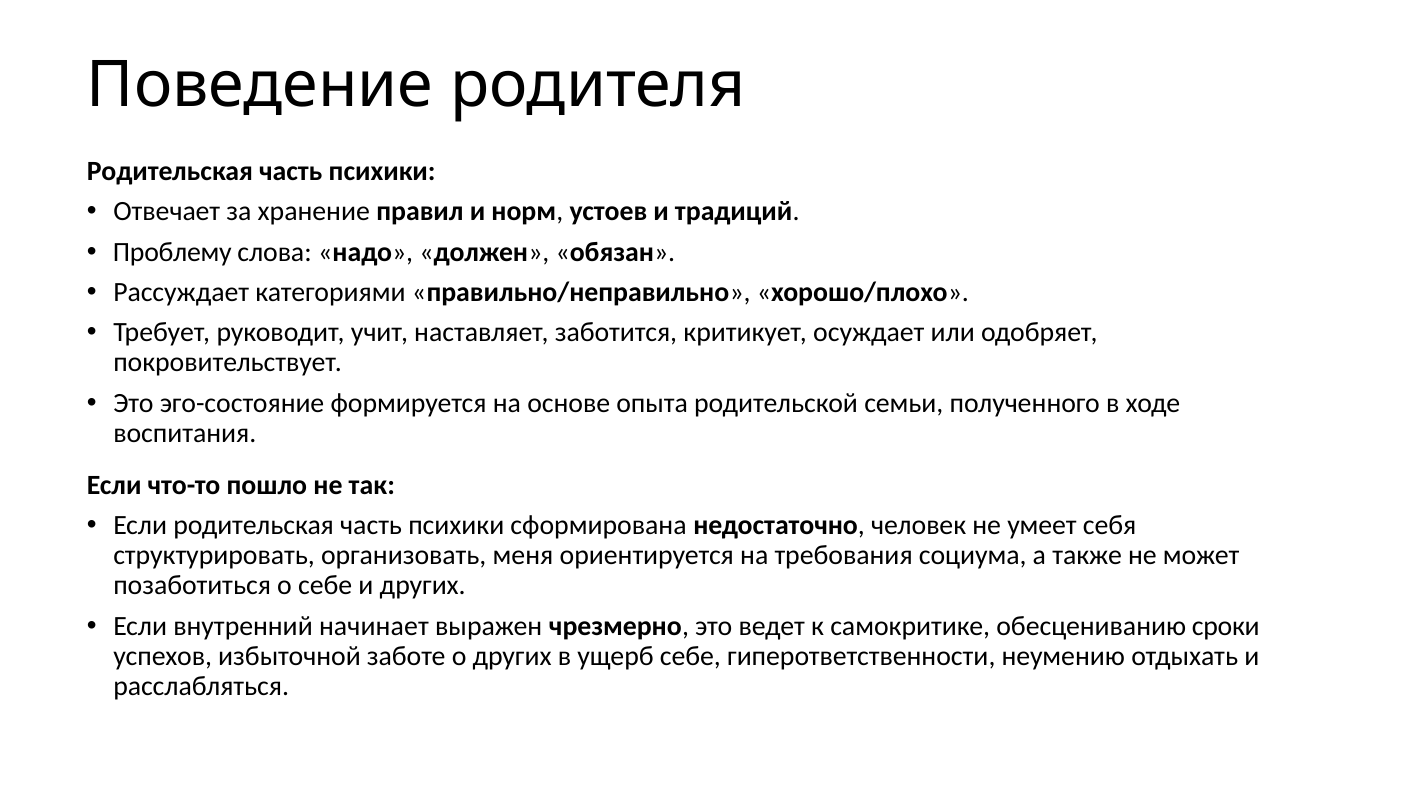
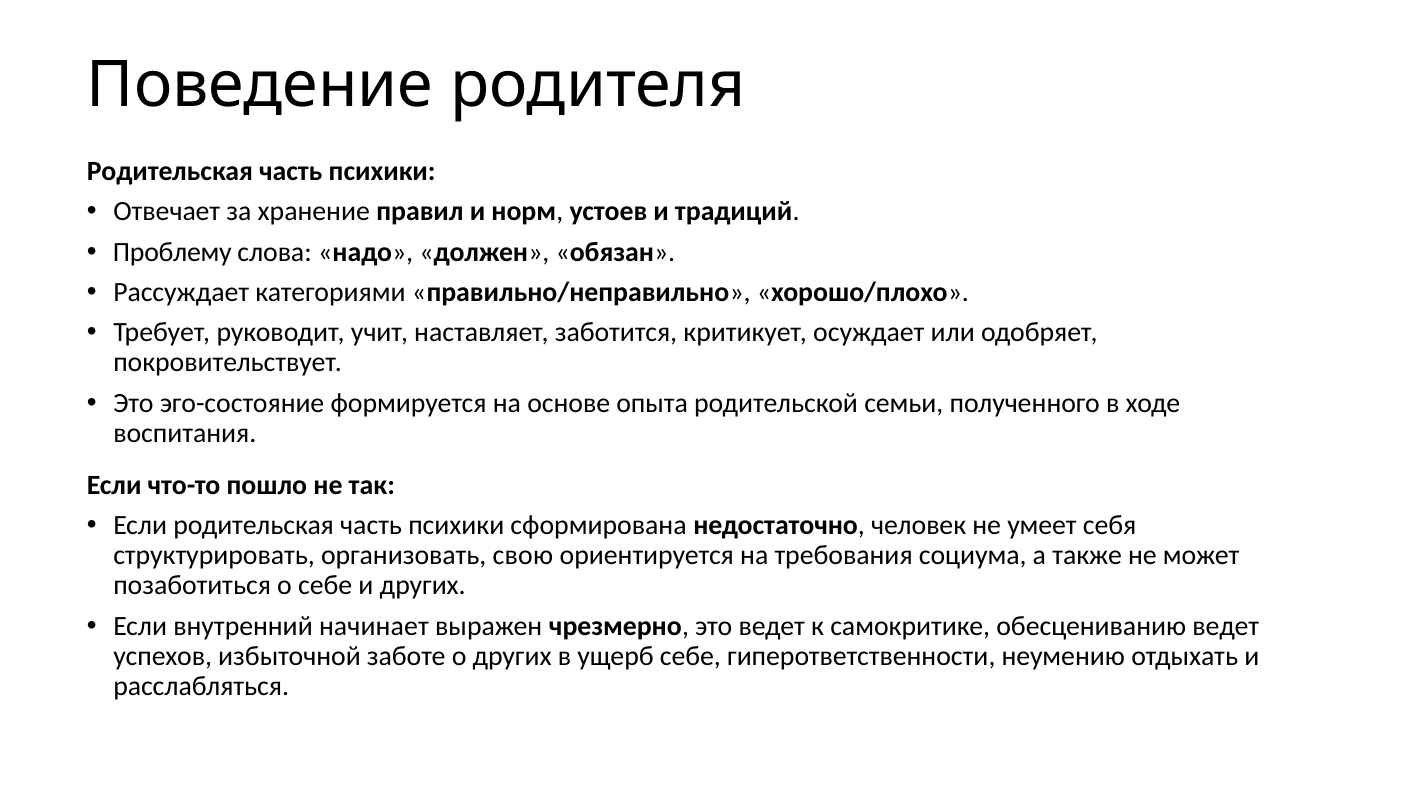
меня: меня -> свою (523, 555)
обесцениванию сроки: сроки -> ведет (1226, 626)
